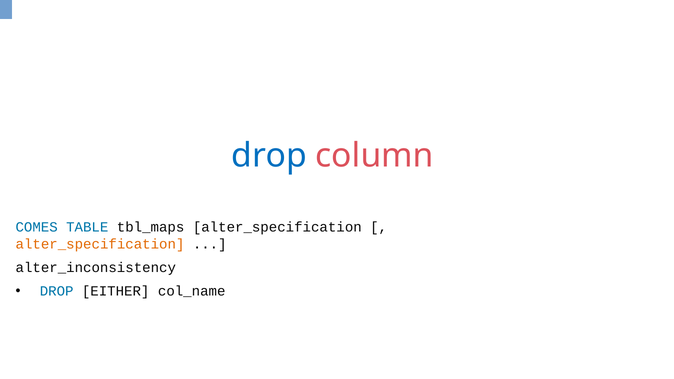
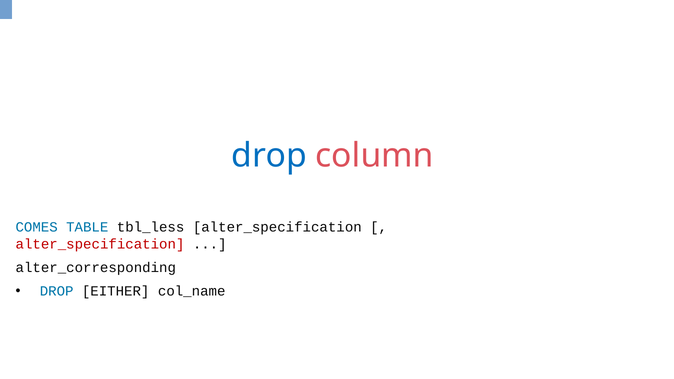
tbl_maps: tbl_maps -> tbl_less (151, 227)
alter_specification colour: orange -> red (100, 244)
alter_inconsistency: alter_inconsistency -> alter_corresponding (96, 268)
